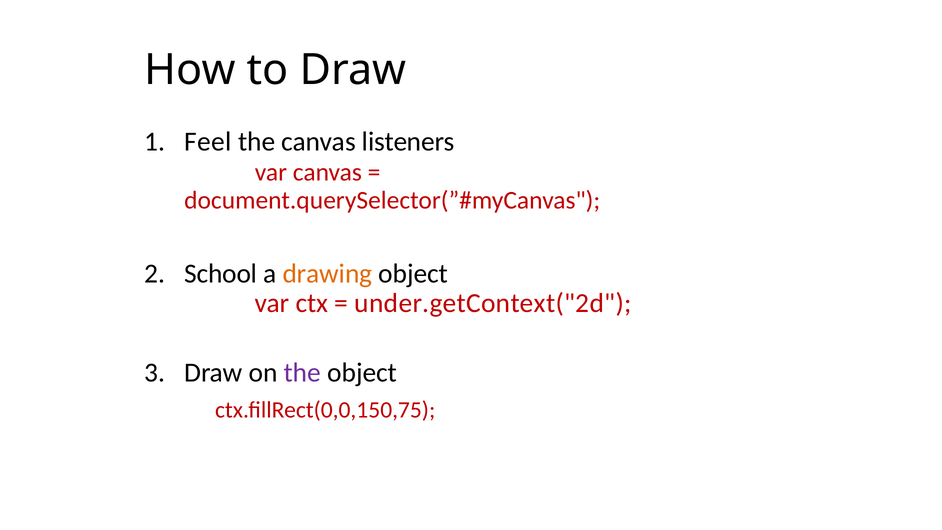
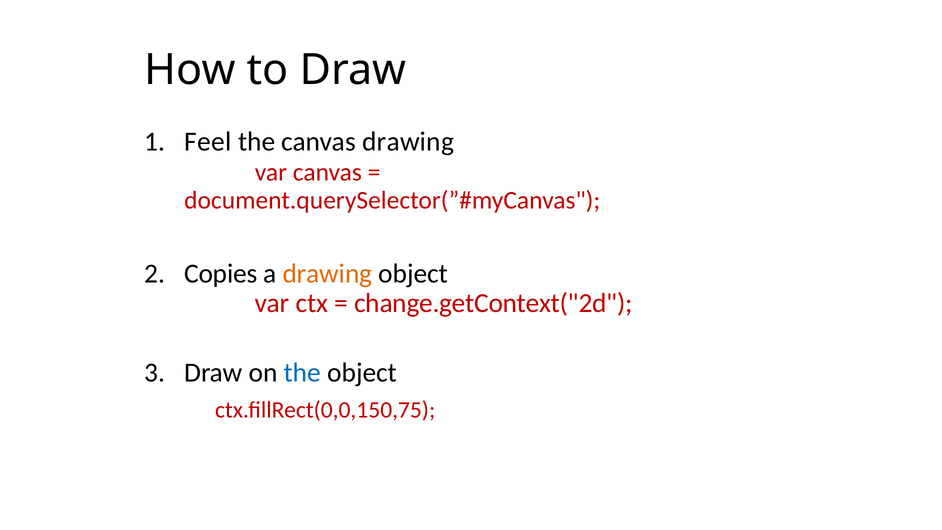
canvas listeners: listeners -> drawing (408, 142)
School: School -> Copies (221, 274)
under.getContext("2d: under.getContext("2d -> change.getContext("2d (493, 303)
the colour: purple -> blue (302, 372)
